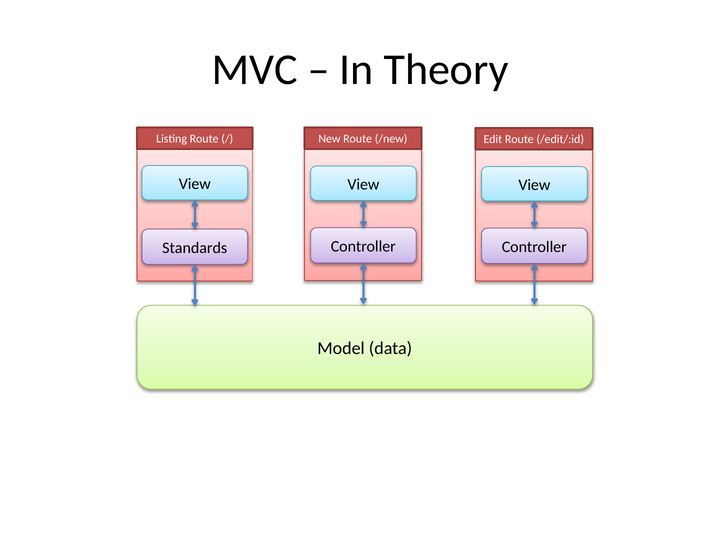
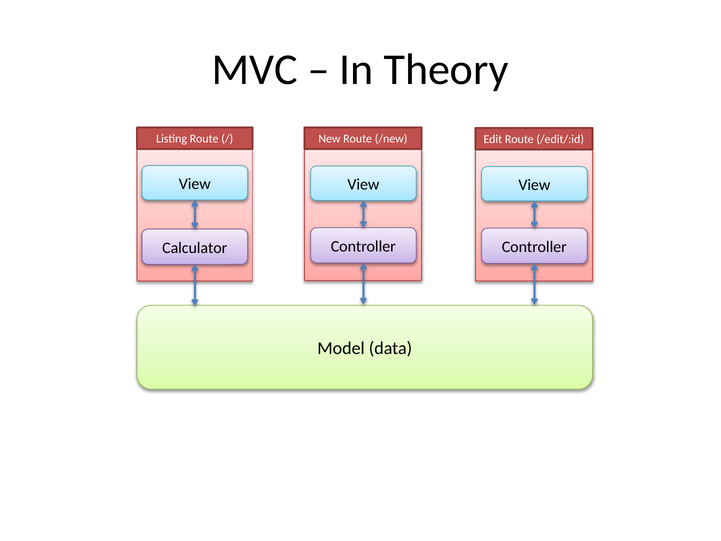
Standards: Standards -> Calculator (195, 248)
